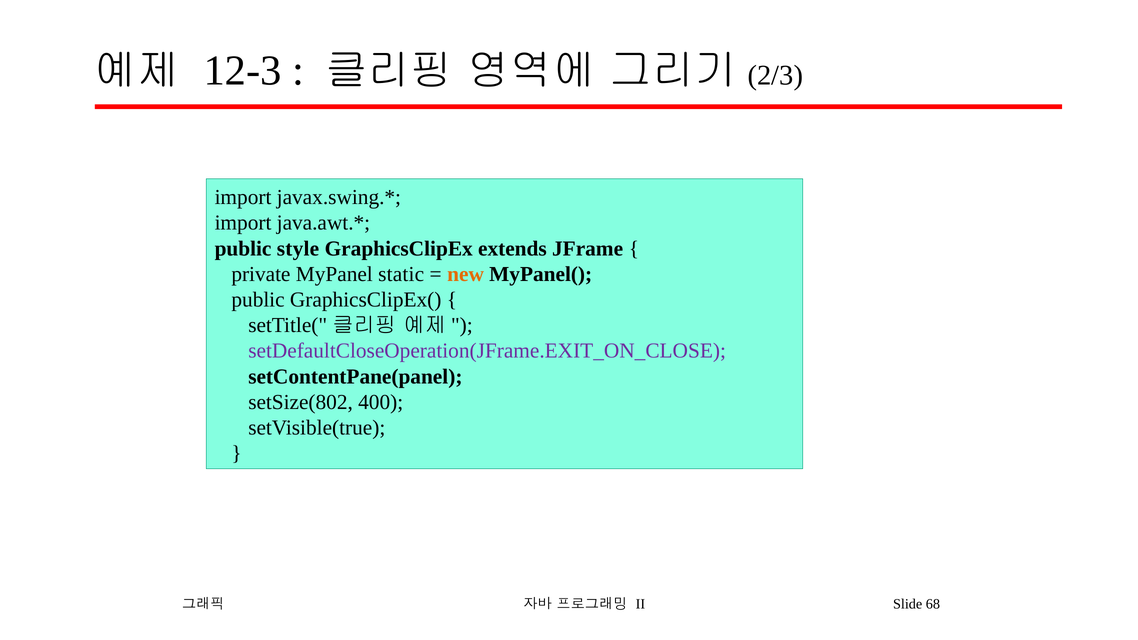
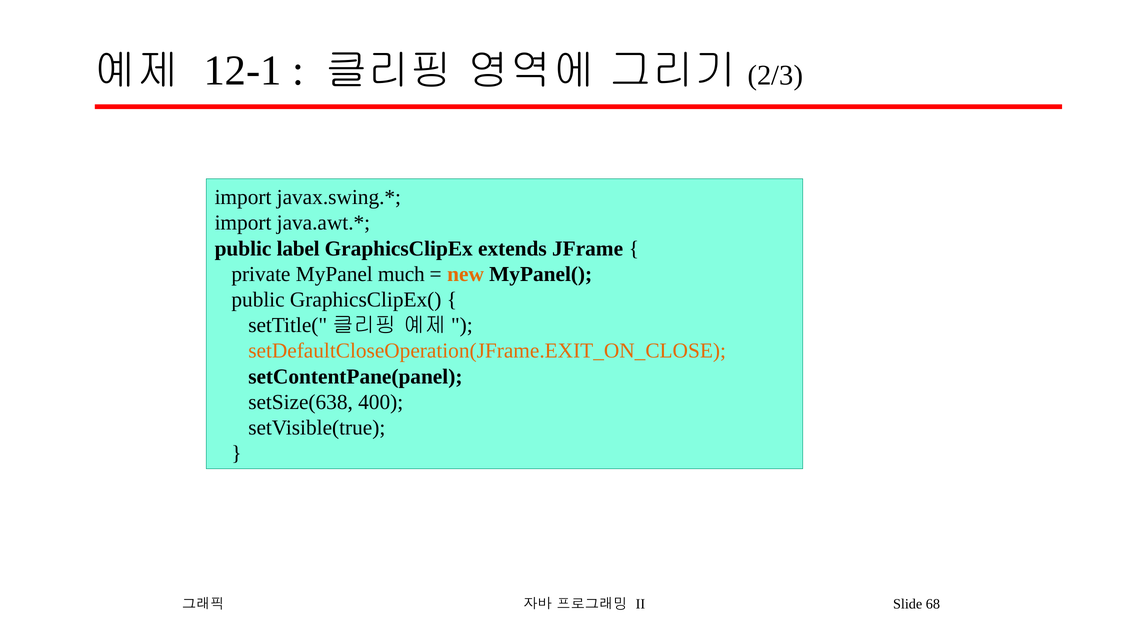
12-3: 12-3 -> 12-1 (243, 71)
style: style -> label (298, 249)
static: static -> much (401, 274)
setDefaultCloseOperation(JFrame.EXIT_ON_CLOSE colour: purple -> orange (487, 351)
setSize(802: setSize(802 -> setSize(638 (301, 402)
